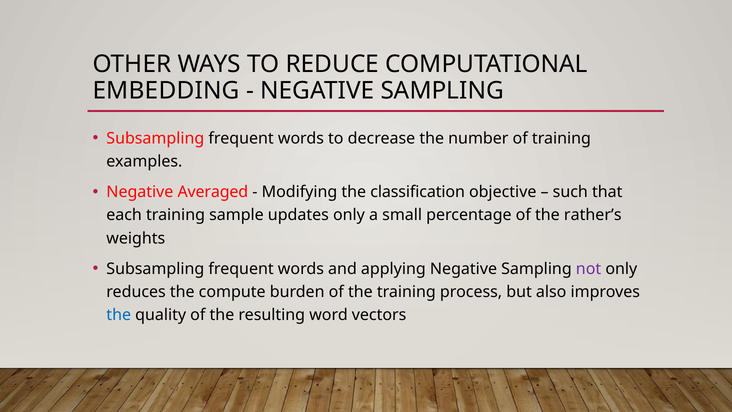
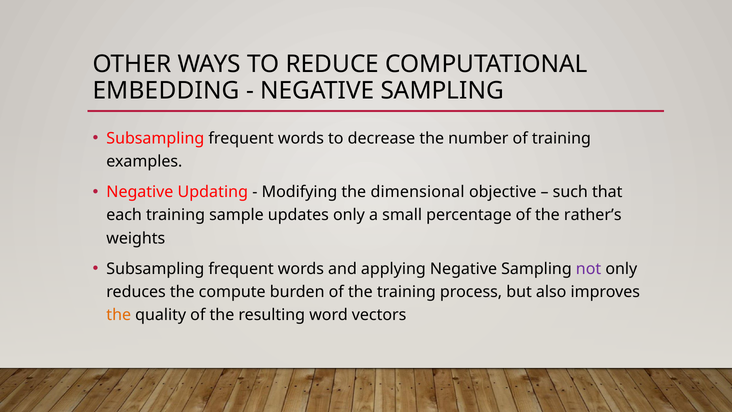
Averaged: Averaged -> Updating (213, 192)
classification: classification -> dimensional (418, 192)
the colour: blue -> orange (119, 315)
